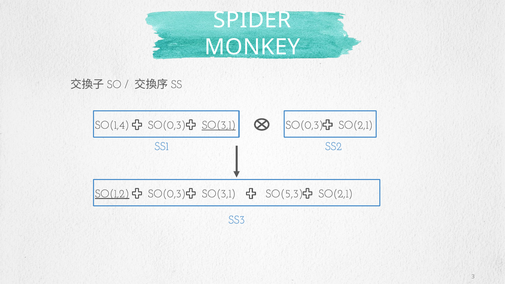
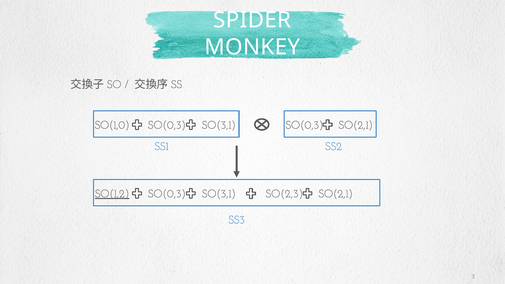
SO(1,4: SO(1,4 -> SO(1,0 (112, 125)
SO(3,1 underline: present -> none (219, 125)
SO(5,3: SO(5,3 -> SO(2,3 (284, 194)
